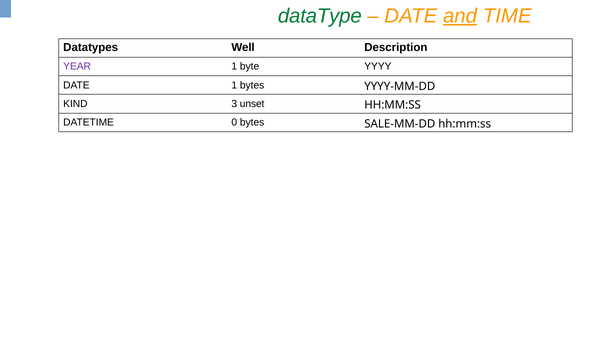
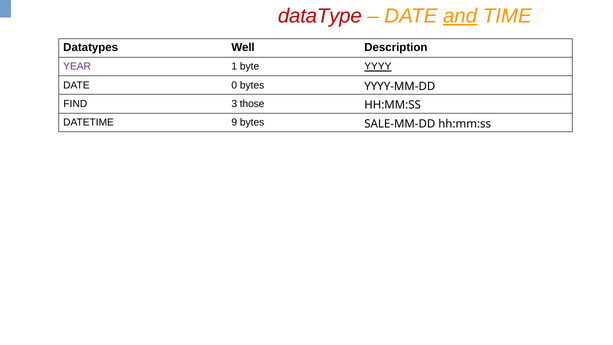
dataType colour: green -> red (320, 16)
YYYY underline: none -> present (378, 67)
DATE 1: 1 -> 0 (234, 85)
KIND: KIND -> FIND (75, 104)
unset: unset -> those (252, 104)
0: 0 -> 9 (234, 122)
